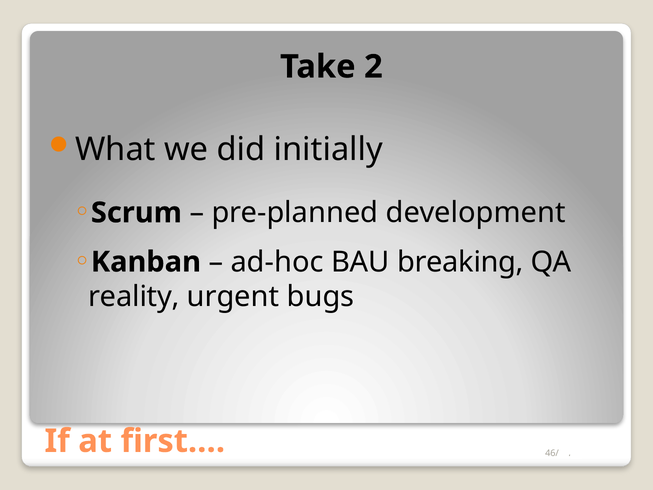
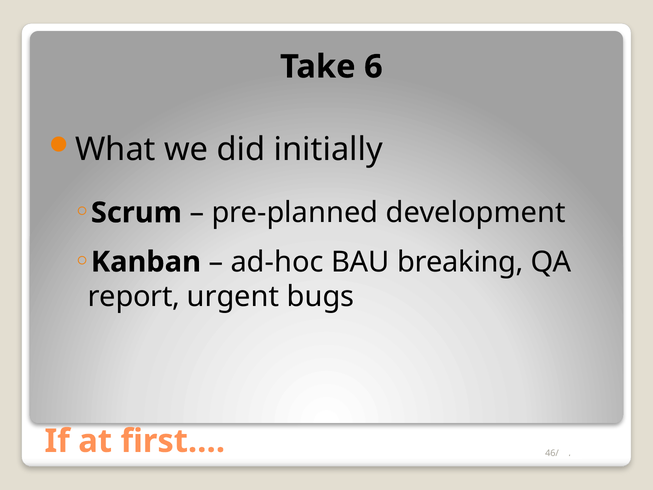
2: 2 -> 6 (373, 67)
reality: reality -> report (134, 297)
